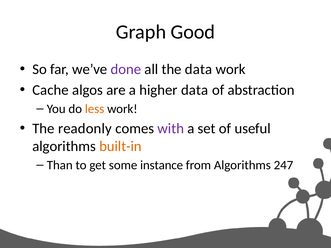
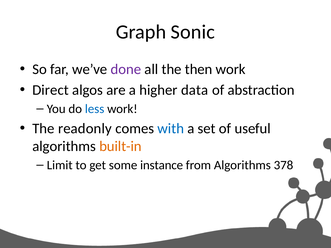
Good: Good -> Sonic (193, 32)
the data: data -> then (199, 69)
Cache: Cache -> Direct (51, 90)
less colour: orange -> blue (95, 109)
with colour: purple -> blue (171, 129)
Than: Than -> Limit (60, 165)
247: 247 -> 378 (283, 165)
